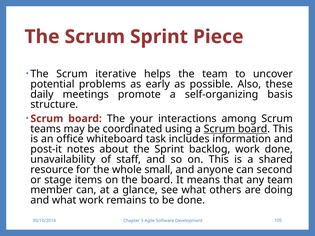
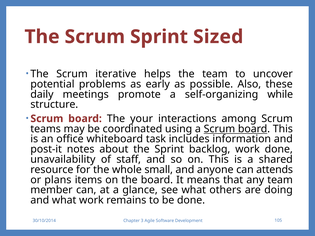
Piece: Piece -> Sized (218, 37)
basis: basis -> while (280, 94)
second: second -> attends (275, 170)
stage: stage -> plans (58, 180)
